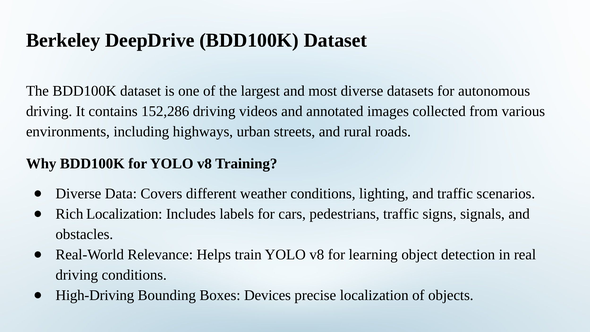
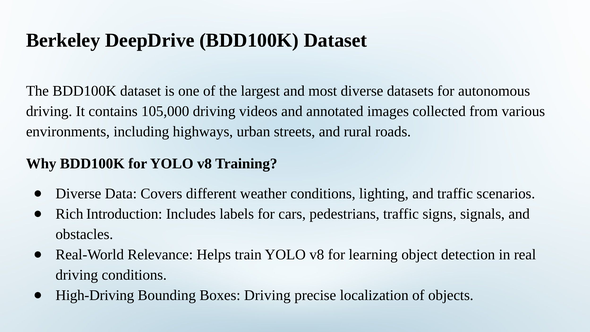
152,286: 152,286 -> 105,000 (165, 111)
Rich Localization: Localization -> Introduction (124, 214)
Boxes Devices: Devices -> Driving (267, 295)
